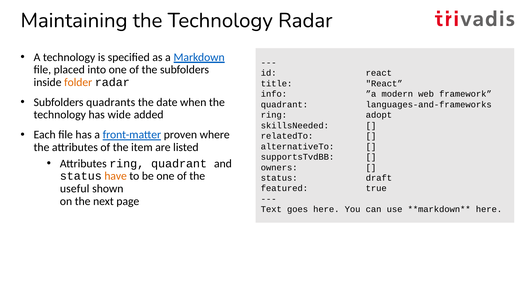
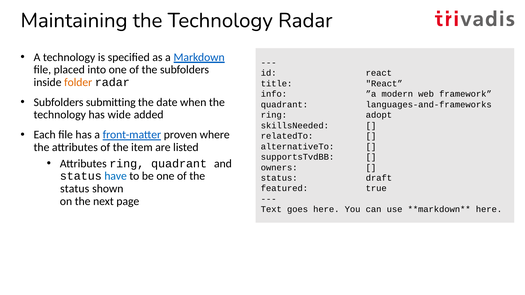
quadrants: quadrants -> submitting (111, 102)
have colour: orange -> blue (116, 176)
useful: useful -> status (75, 189)
